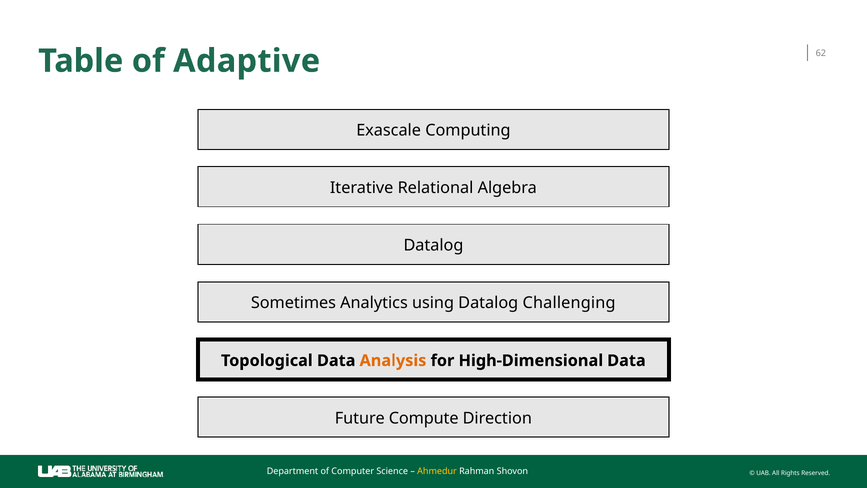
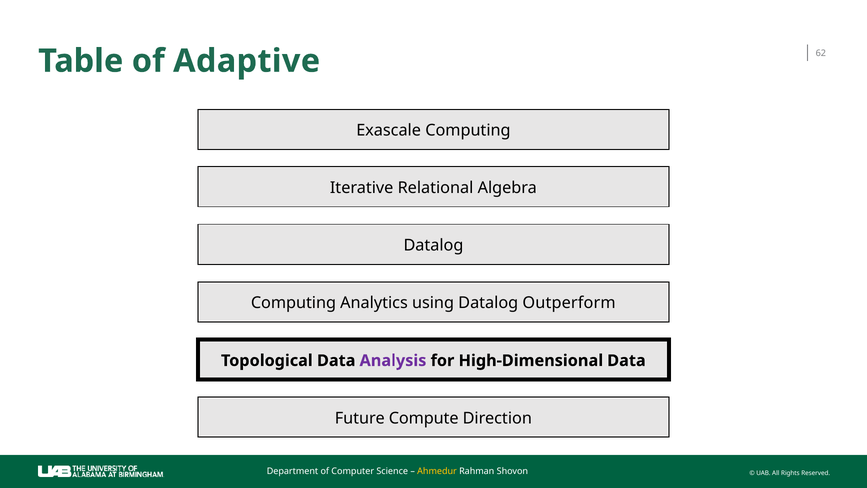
Sometimes: Sometimes -> Computing (293, 303)
Challenging: Challenging -> Outperform (569, 303)
Analysis colour: orange -> purple (393, 360)
